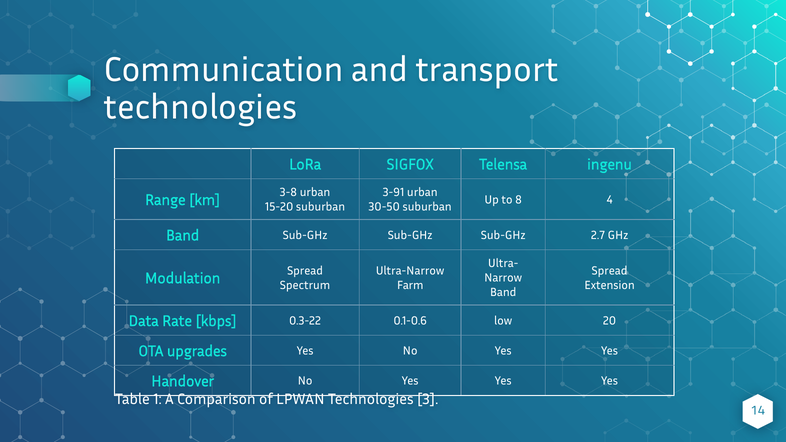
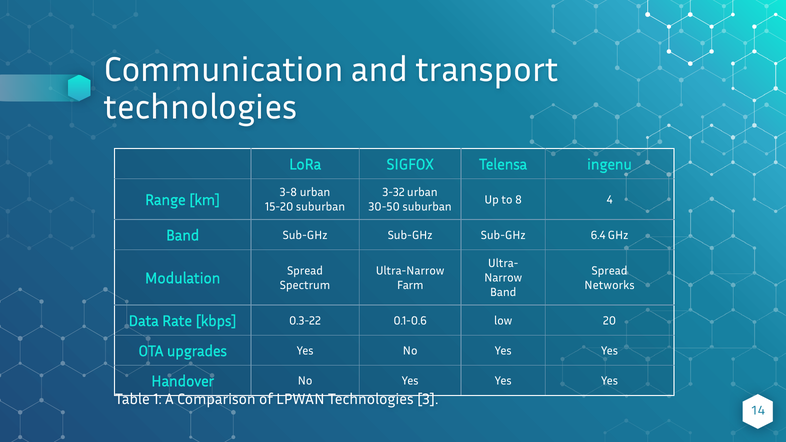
3-91: 3-91 -> 3-32 (394, 192)
2.7: 2.7 -> 6.4 (598, 235)
Extension: Extension -> Networks (609, 285)
